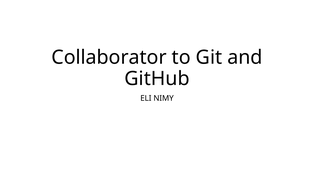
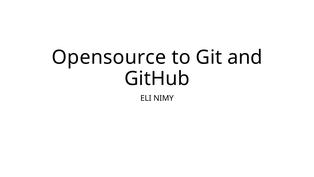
Collaborator: Collaborator -> Opensource (109, 57)
